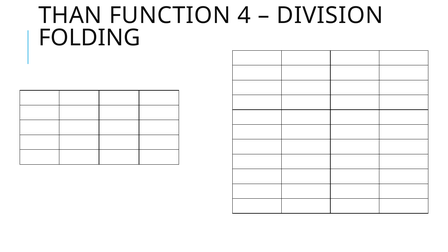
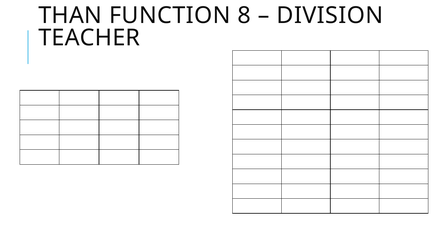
4: 4 -> 8 (244, 15)
FOLDING: FOLDING -> TEACHER (89, 38)
